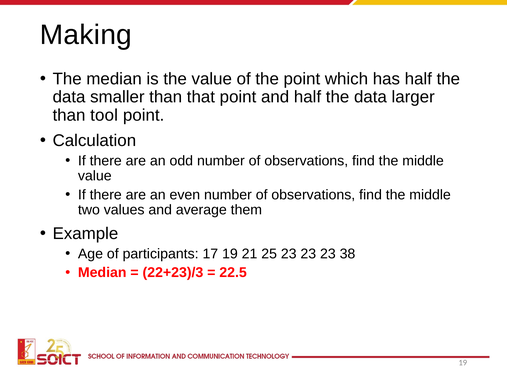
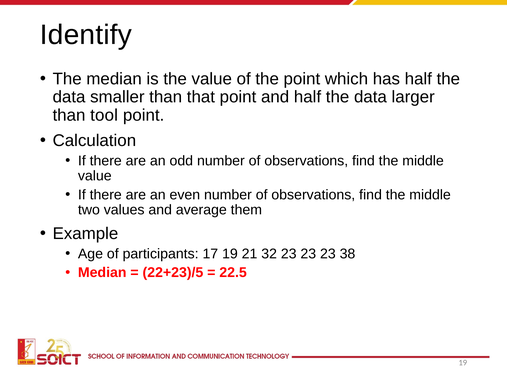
Making: Making -> Identify (86, 35)
25: 25 -> 32 (269, 254)
22+23)/3: 22+23)/3 -> 22+23)/5 (173, 273)
